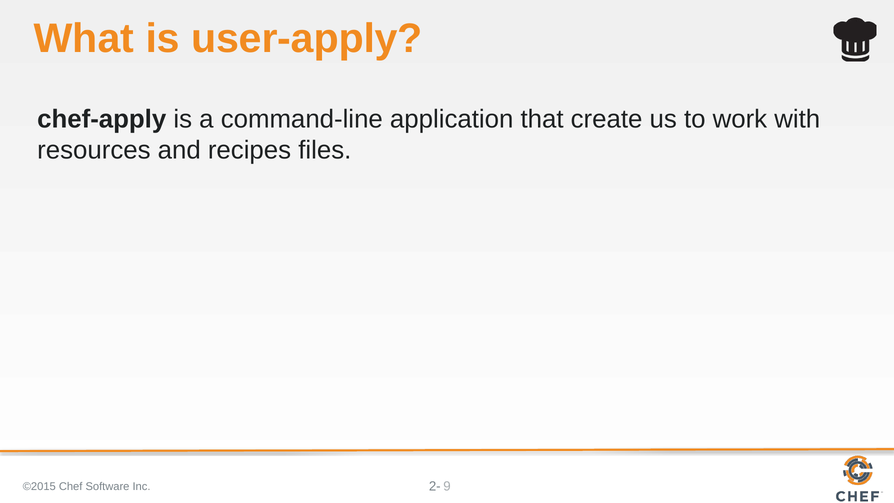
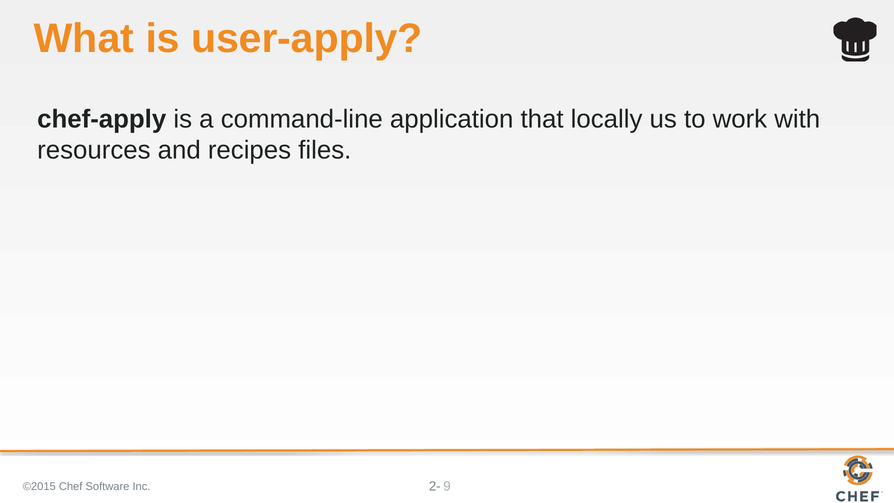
create: create -> locally (607, 119)
